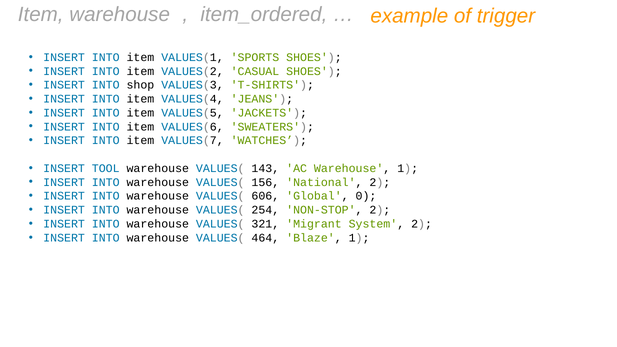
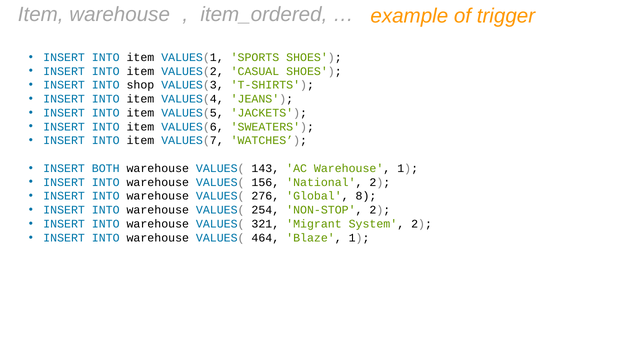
TOOL: TOOL -> BOTH (106, 168)
606: 606 -> 276 (265, 196)
0: 0 -> 8 (366, 196)
